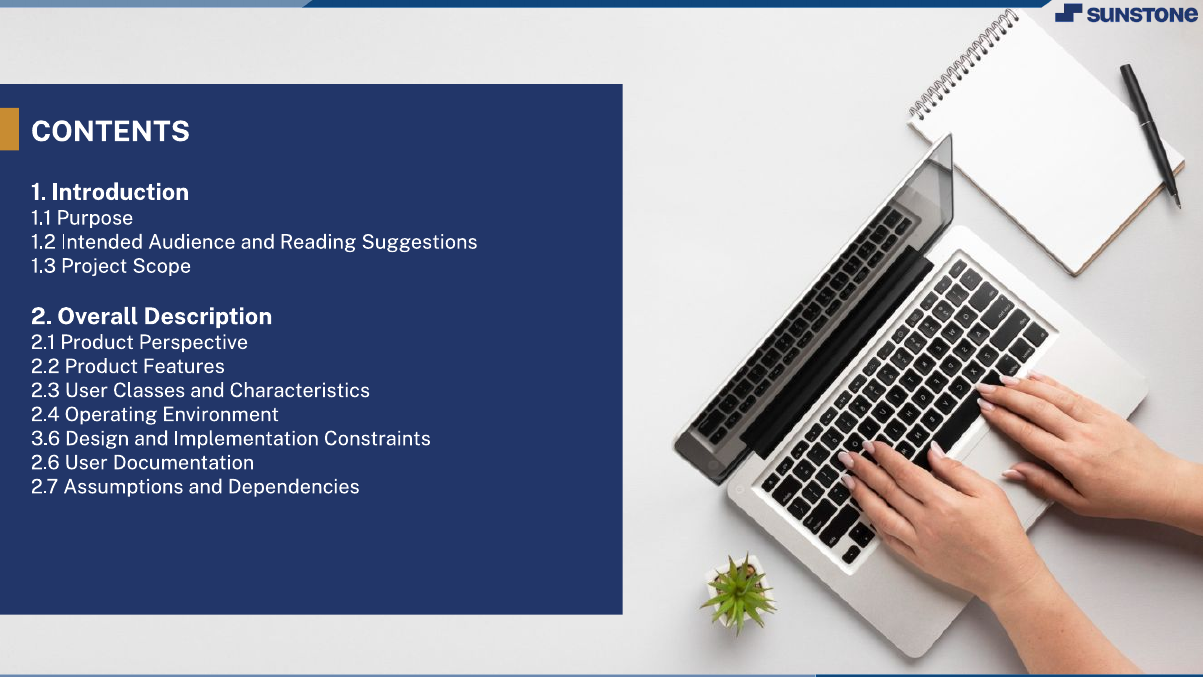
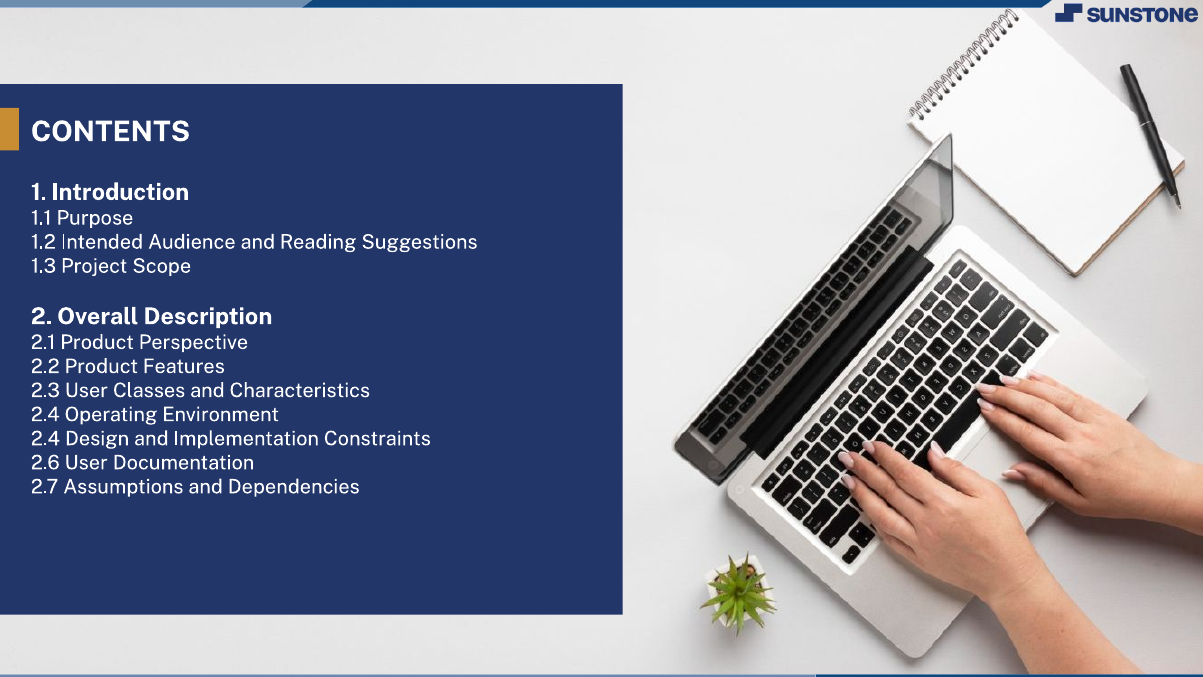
3.6: 3.6 -> 2.4 (45, 438)
